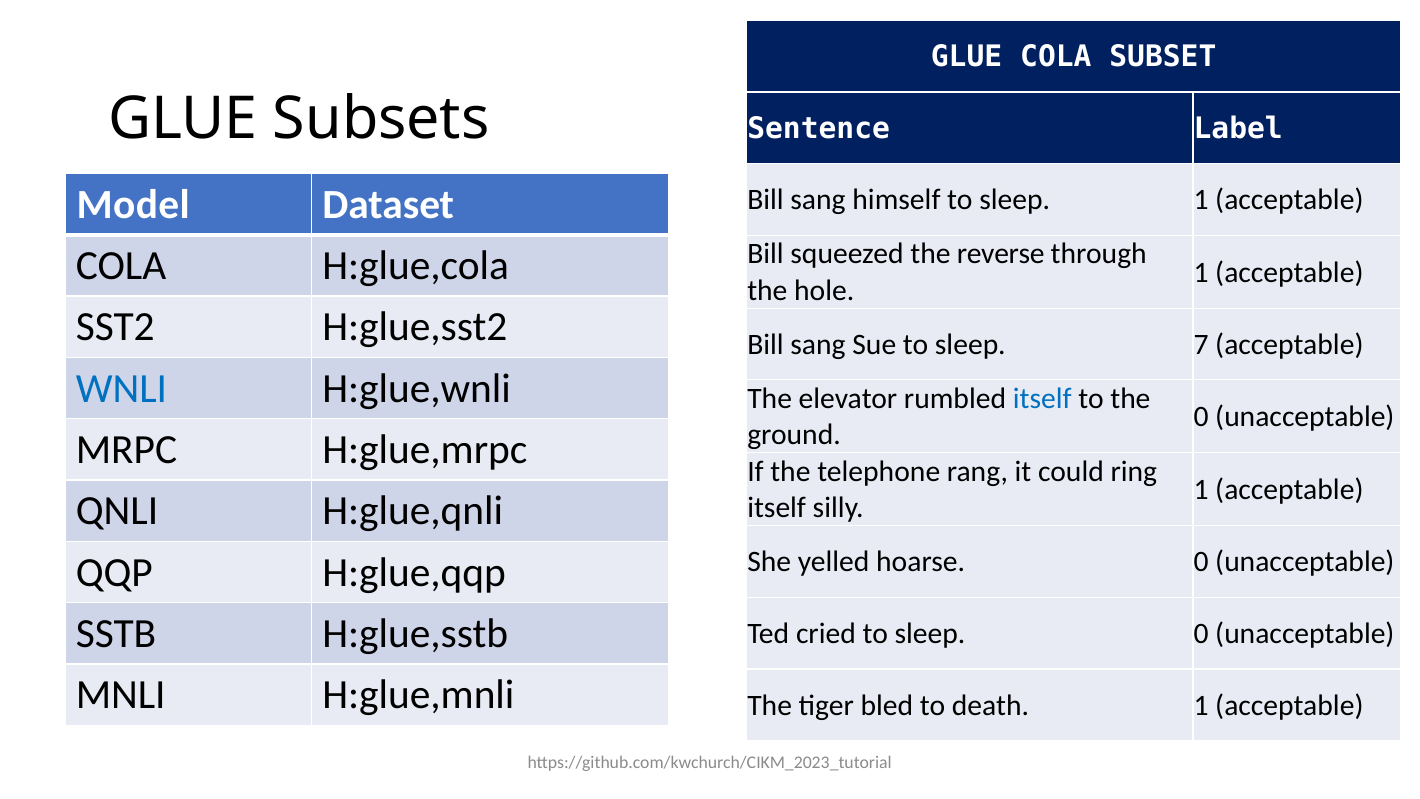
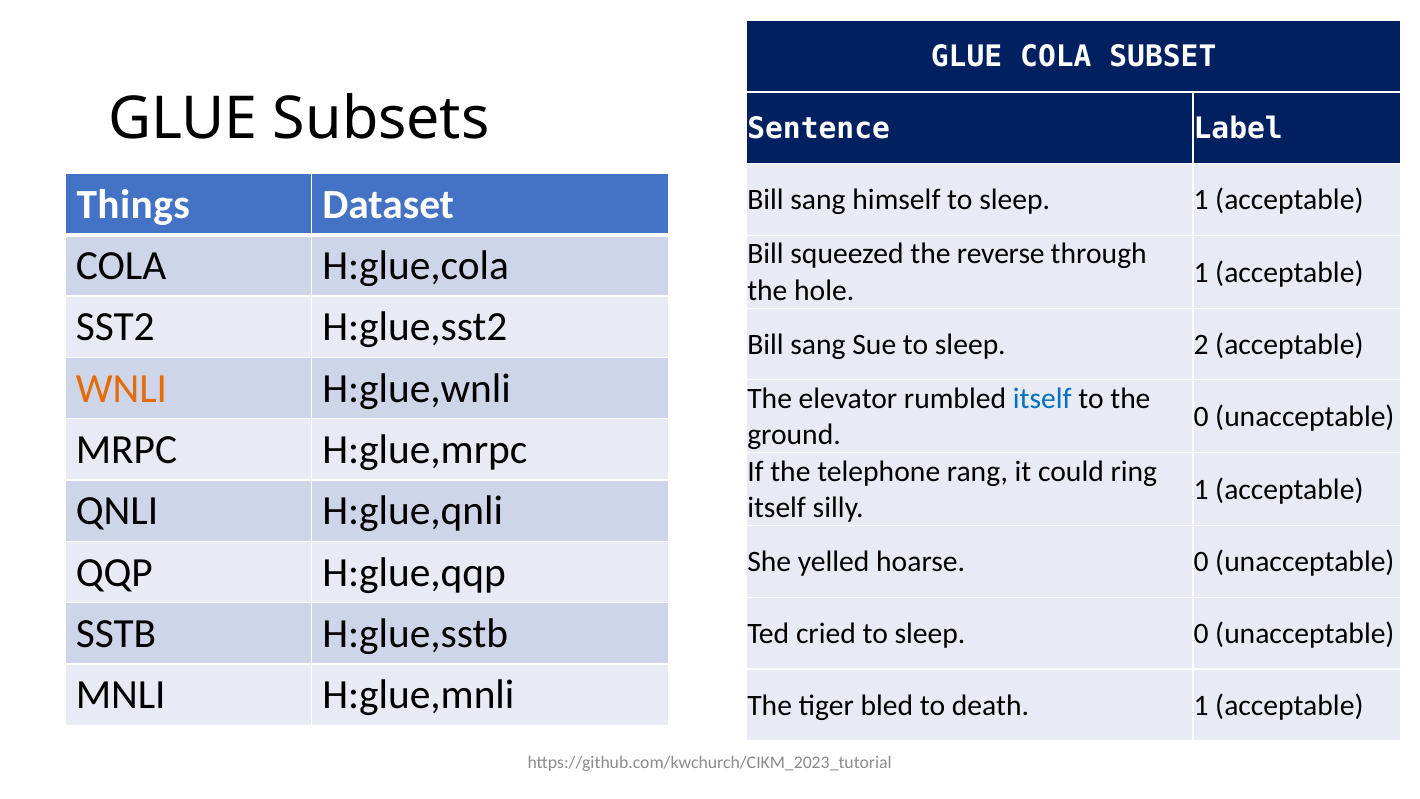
Model: Model -> Things (133, 204)
7: 7 -> 2 (1201, 344)
WNLI colour: blue -> orange (121, 388)
